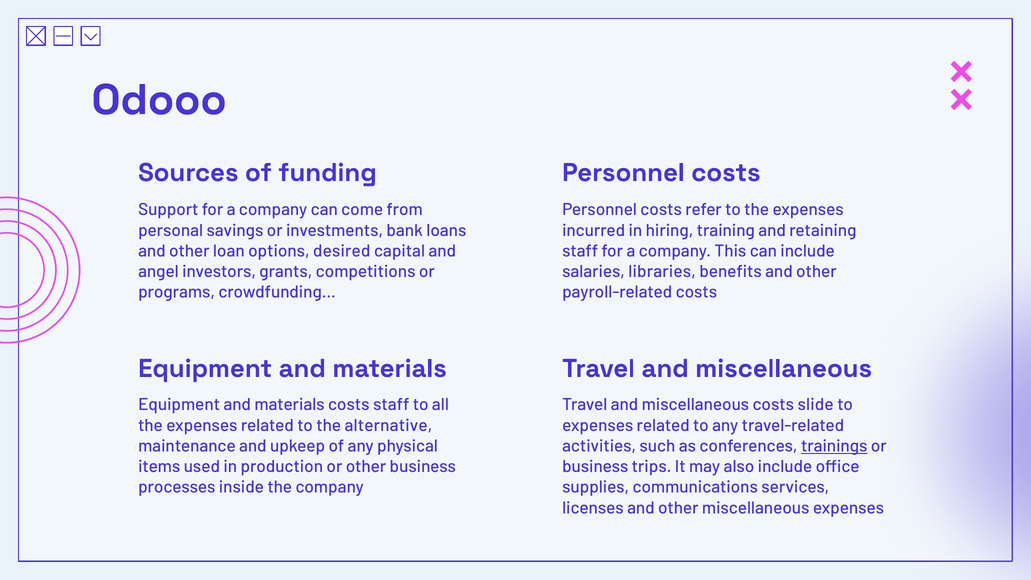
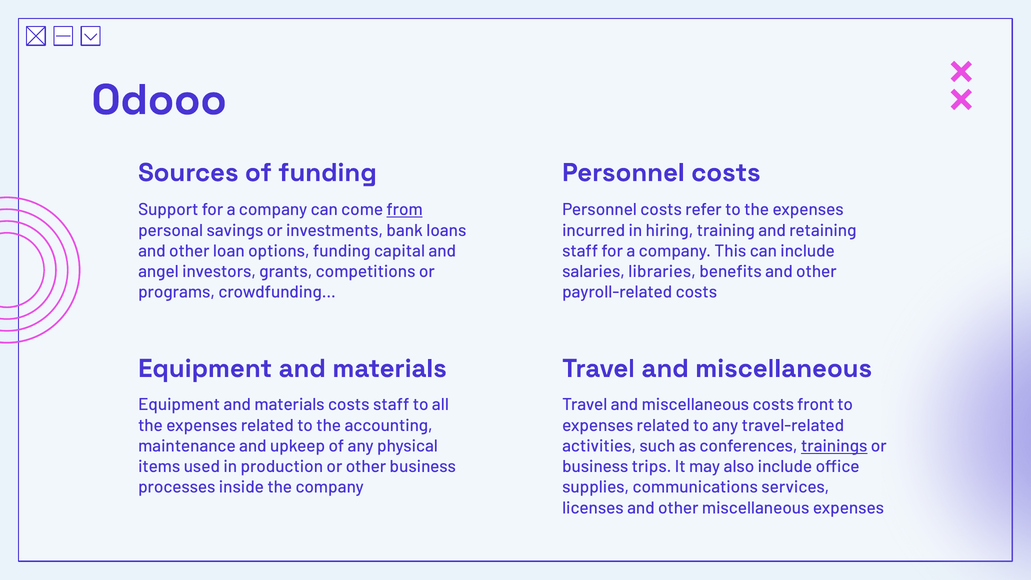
from underline: none -> present (405, 210)
options desired: desired -> funding (342, 251)
slide: slide -> front (816, 405)
alternative: alternative -> accounting (389, 425)
